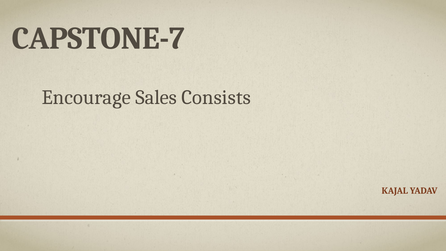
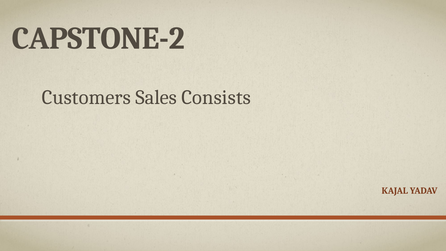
CAPSTONE-7: CAPSTONE-7 -> CAPSTONE-2 (98, 38)
Encourage: Encourage -> Customers (86, 97)
